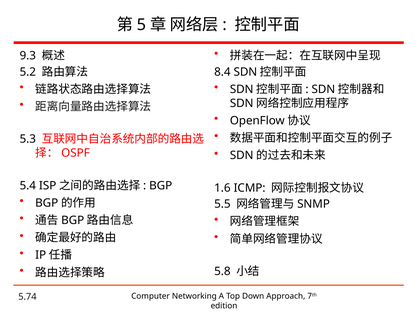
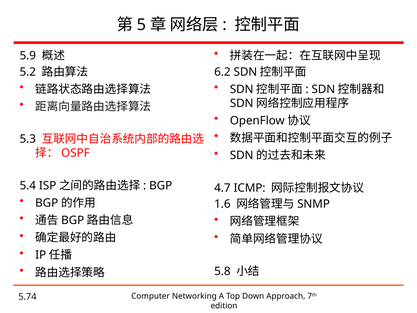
9.3: 9.3 -> 5.9 (28, 56)
8.4: 8.4 -> 6.2 (222, 72)
1.6: 1.6 -> 4.7 (222, 188)
5.5: 5.5 -> 1.6 (222, 204)
